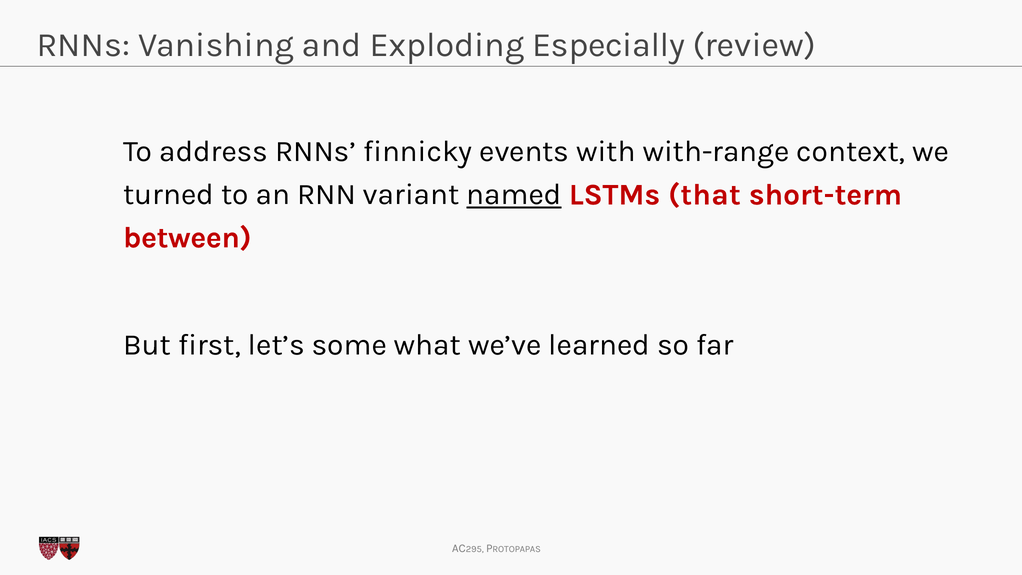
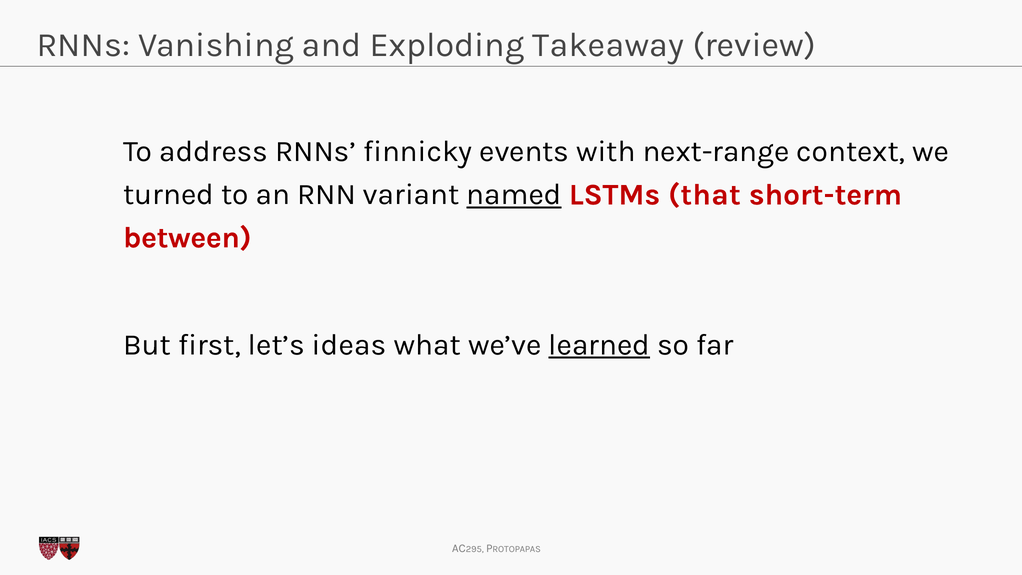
Especially: Especially -> Takeaway (608, 45)
with-range: with-range -> next-range (716, 152)
some: some -> ideas (349, 345)
learned underline: none -> present (599, 345)
